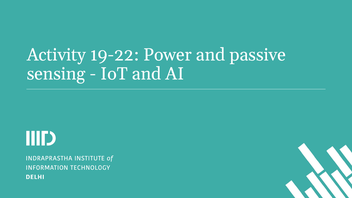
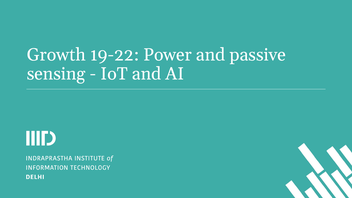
Activity: Activity -> Growth (56, 55)
